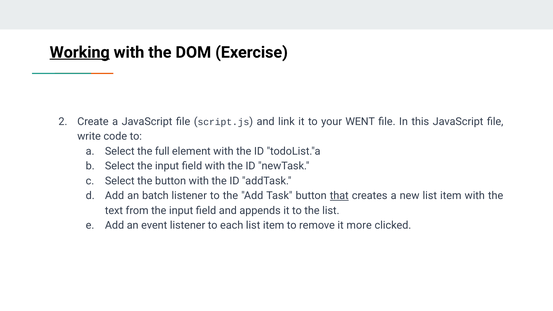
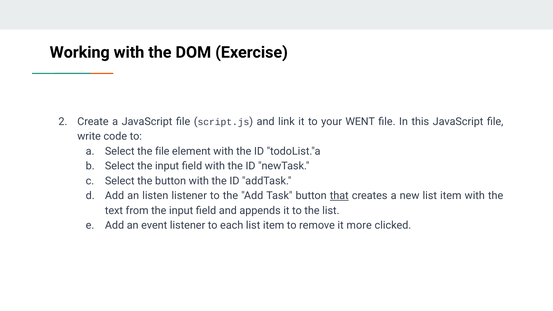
Working underline: present -> none (80, 52)
the full: full -> file (162, 151)
batch: batch -> listen (155, 196)
